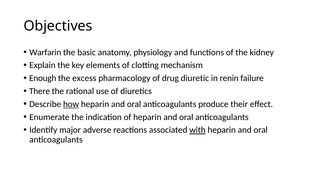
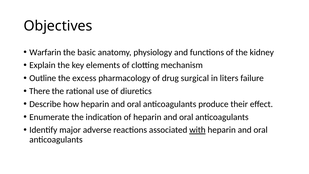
Enough: Enough -> Outline (43, 78)
diuretic: diuretic -> surgical (195, 78)
renin: renin -> liters (229, 78)
how underline: present -> none (71, 104)
